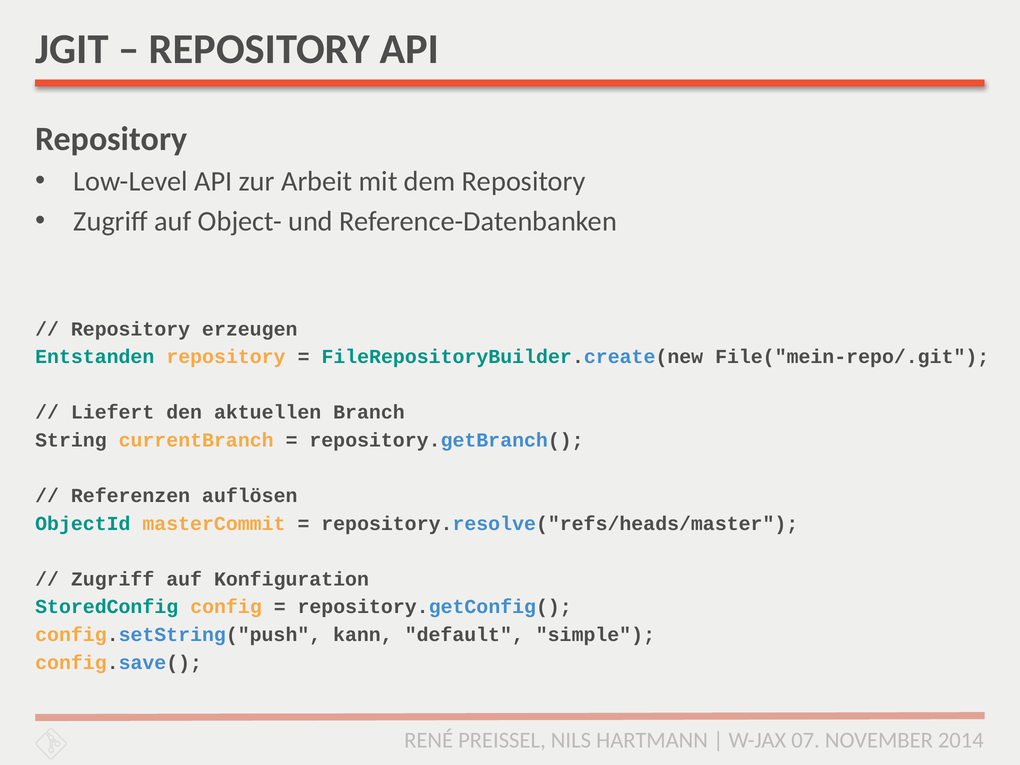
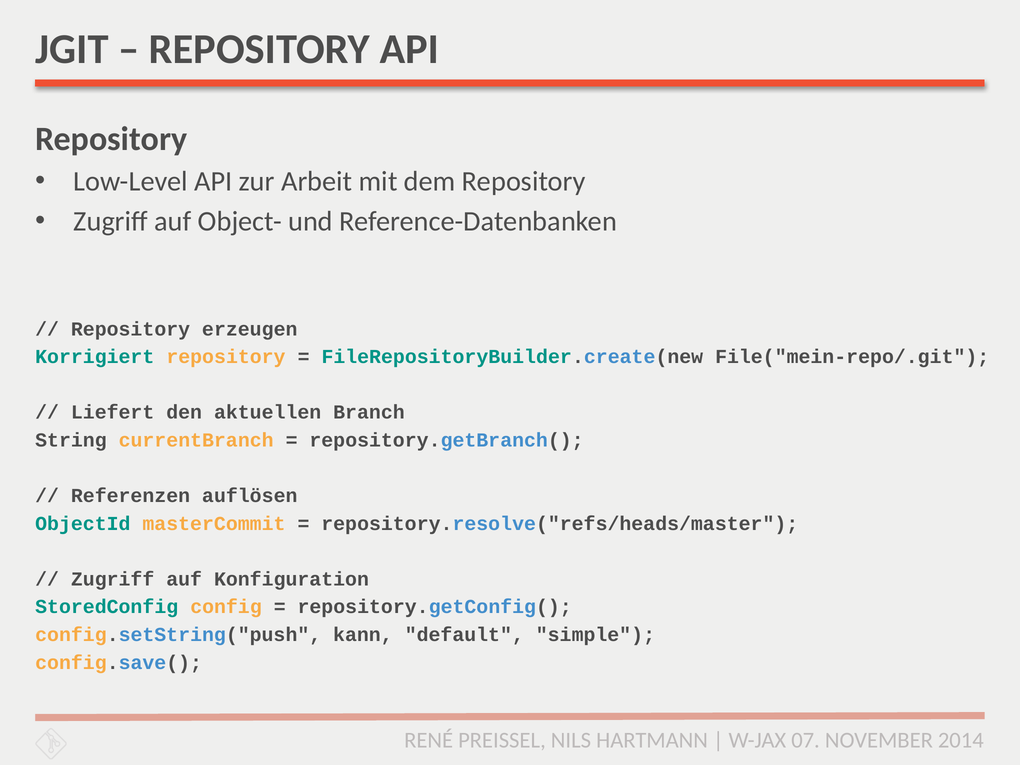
Entstanden: Entstanden -> Korrigiert (95, 357)
